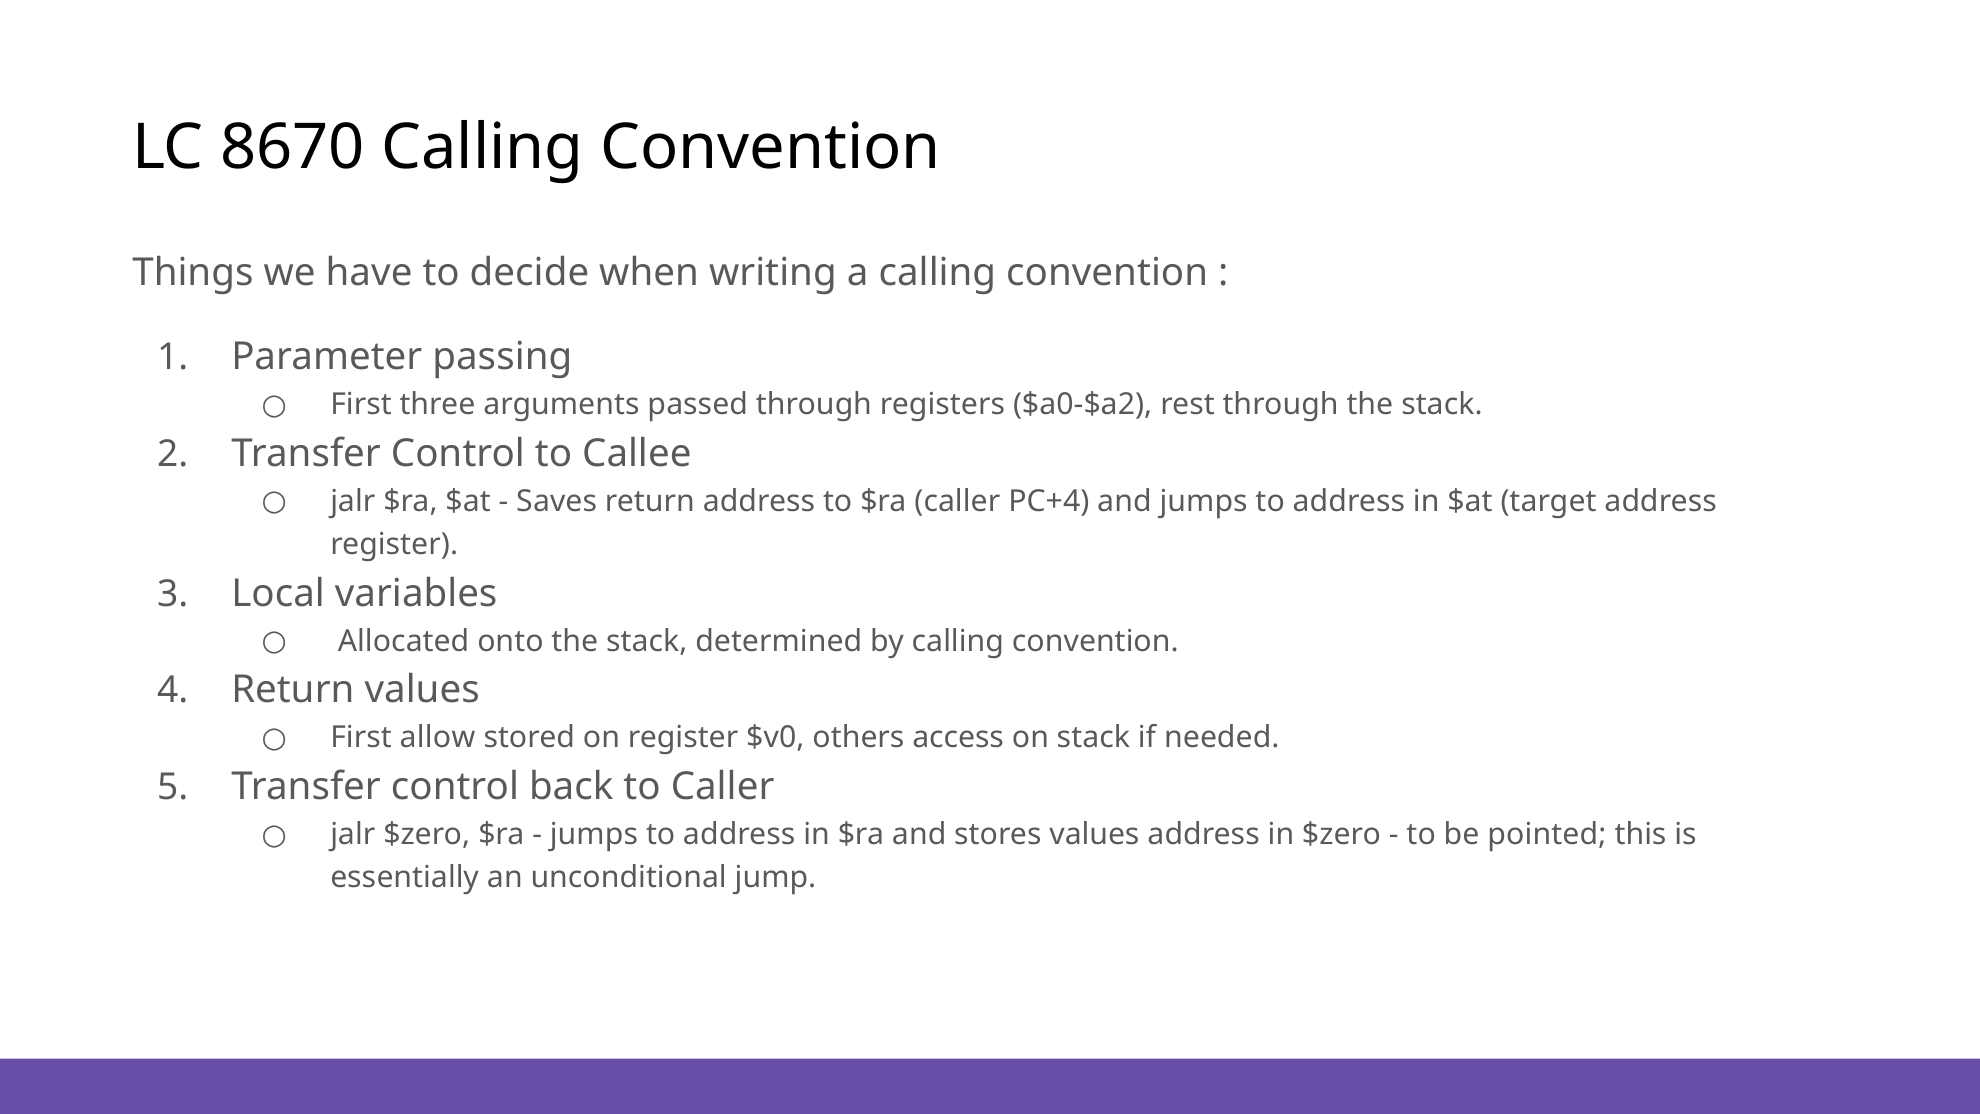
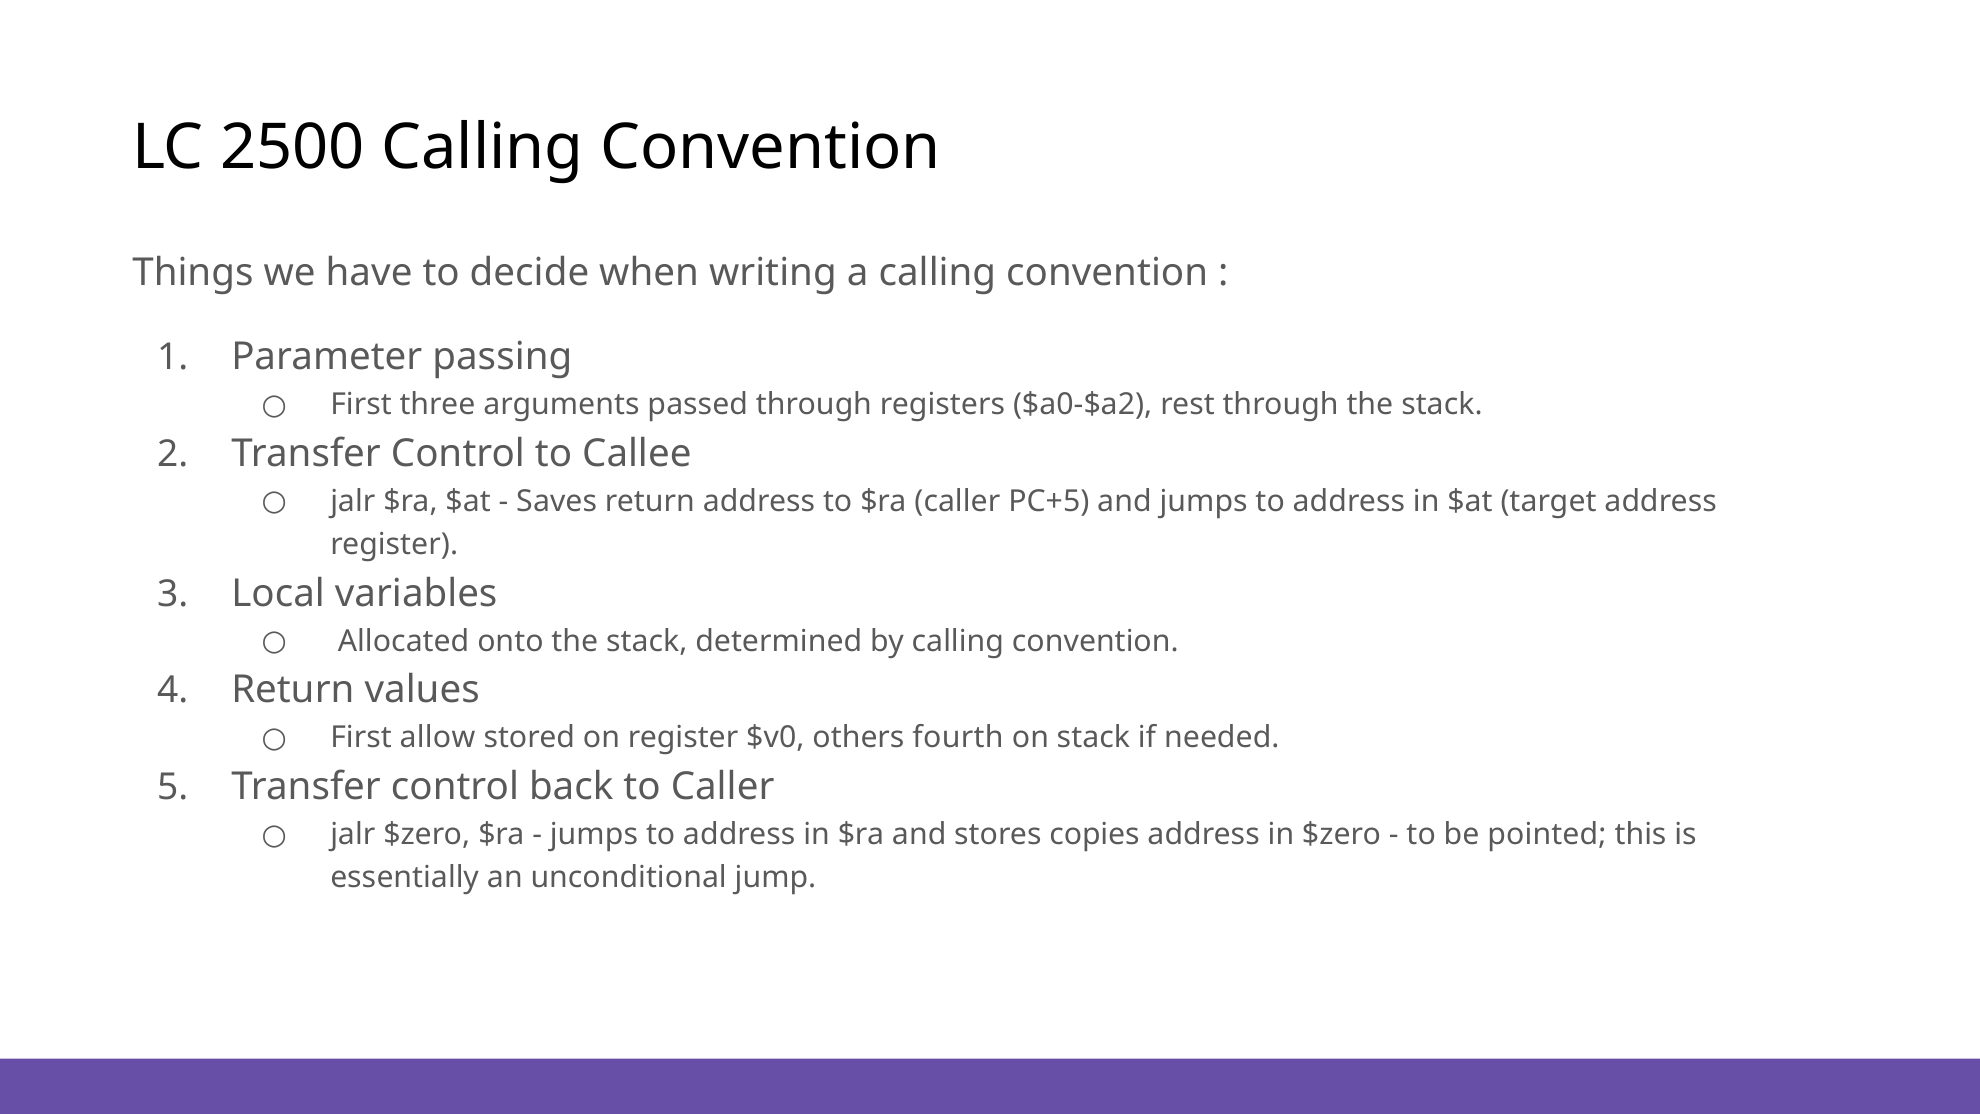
8670: 8670 -> 2500 (293, 148)
PC+4: PC+4 -> PC+5 (1049, 501)
access: access -> fourth (958, 738)
stores values: values -> copies (1095, 835)
